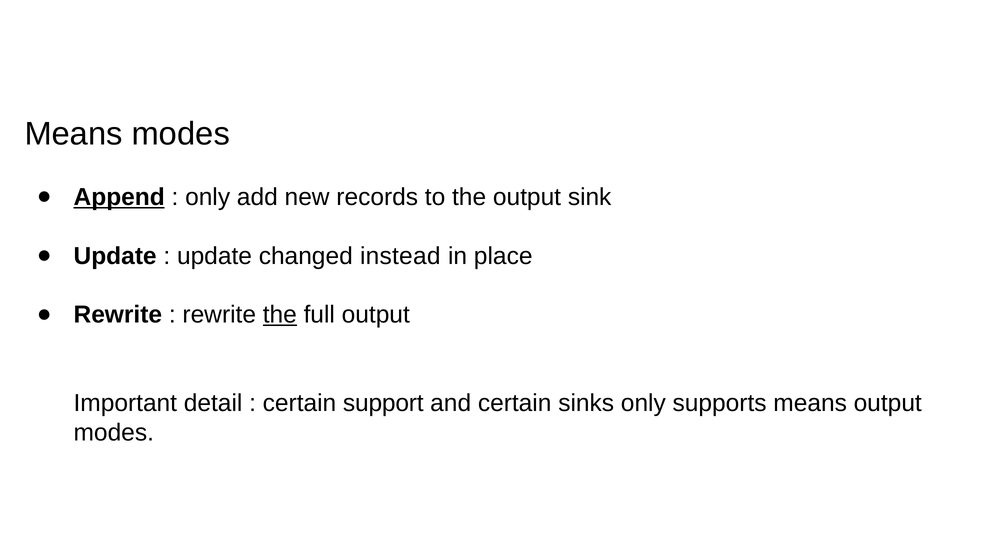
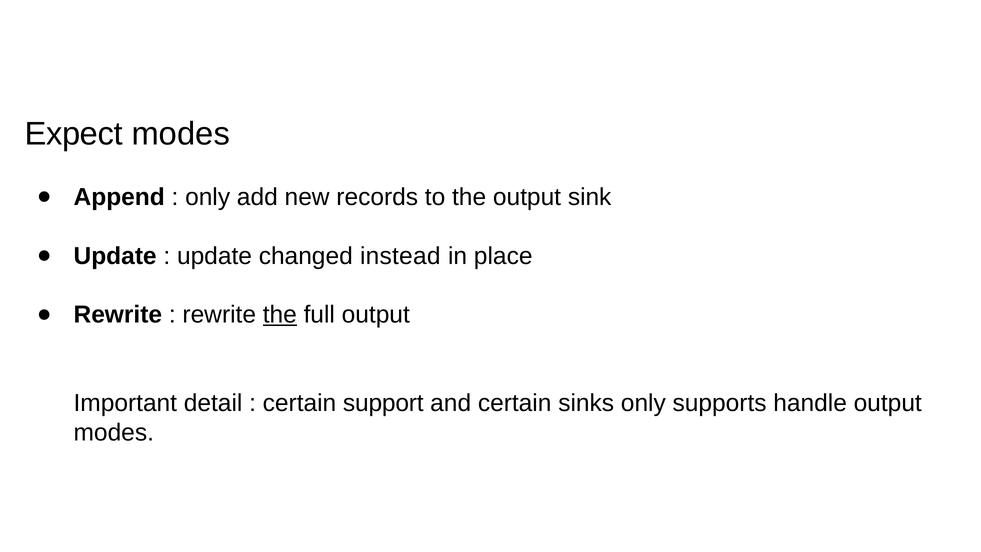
Means: Means -> Expect (74, 134)
Append underline: present -> none (119, 197)
supports means: means -> handle (810, 403)
